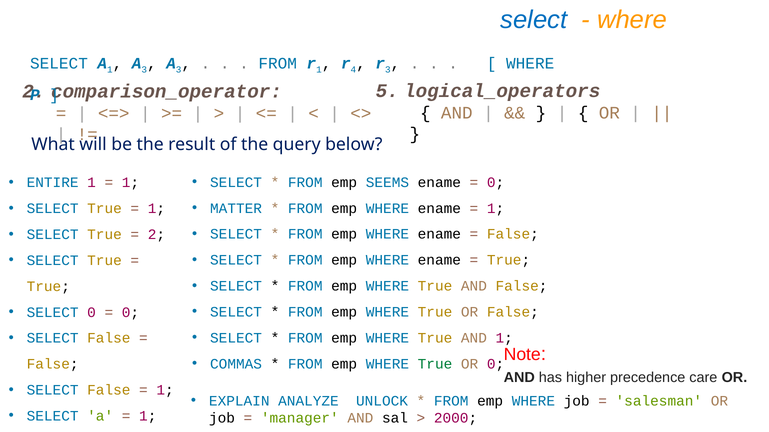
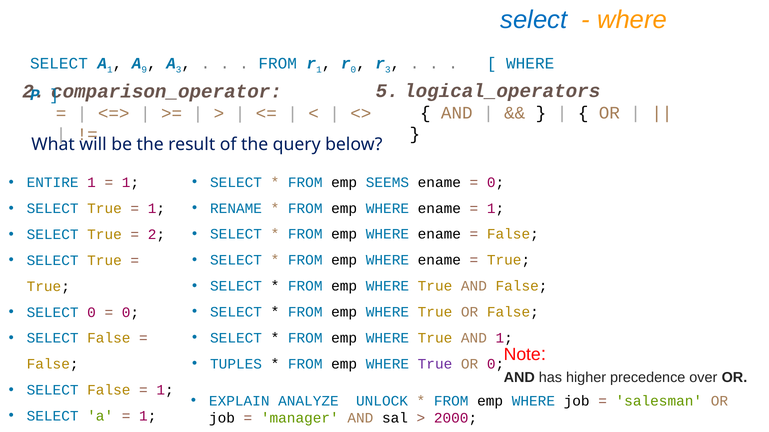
3: 3 -> 9 (144, 70)
4: 4 -> 0 (353, 70)
MATTER: MATTER -> RENAME (236, 209)
COMMAS: COMMAS -> TUPLES (236, 364)
True colour: green -> purple (435, 364)
care: care -> over (703, 378)
